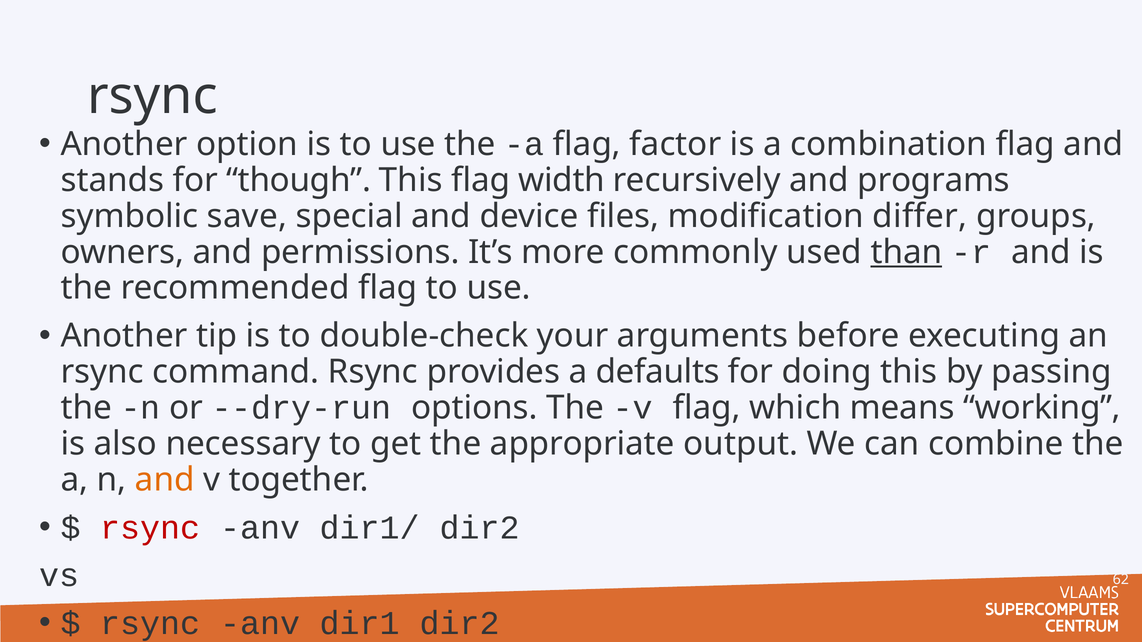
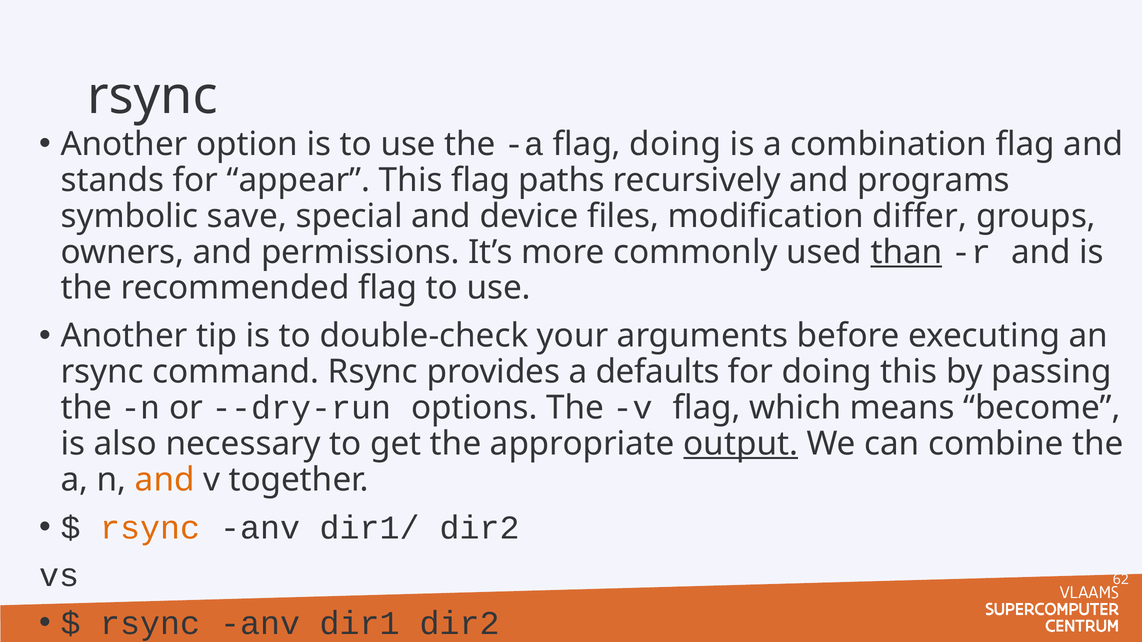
flag factor: factor -> doing (675, 144)
though: though -> appear (298, 180)
width: width -> paths (562, 180)
working: working -> become (1042, 408)
output underline: none -> present (741, 444)
rsync colour: red -> orange (150, 528)
